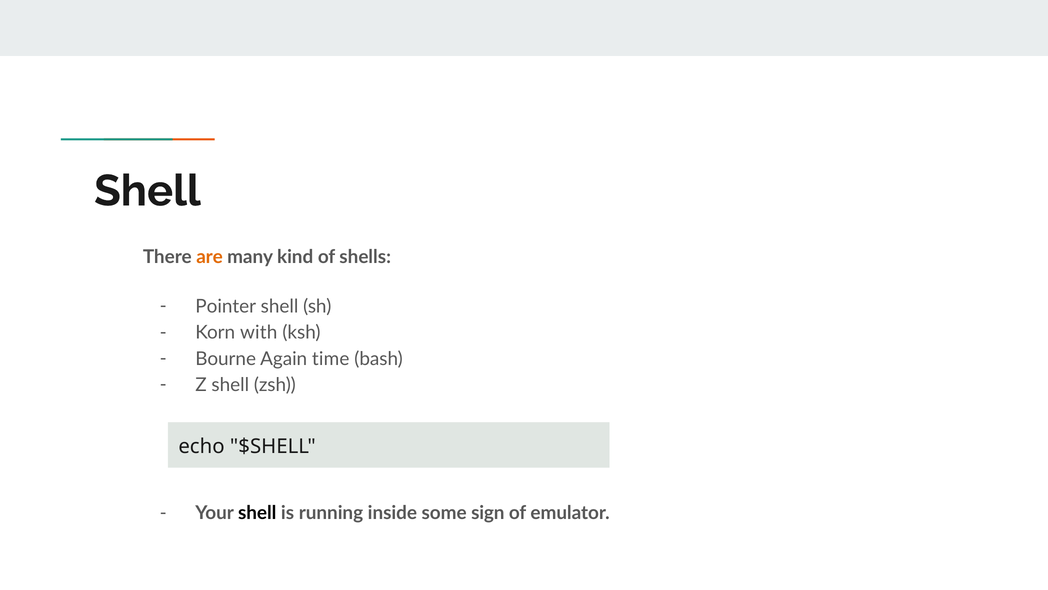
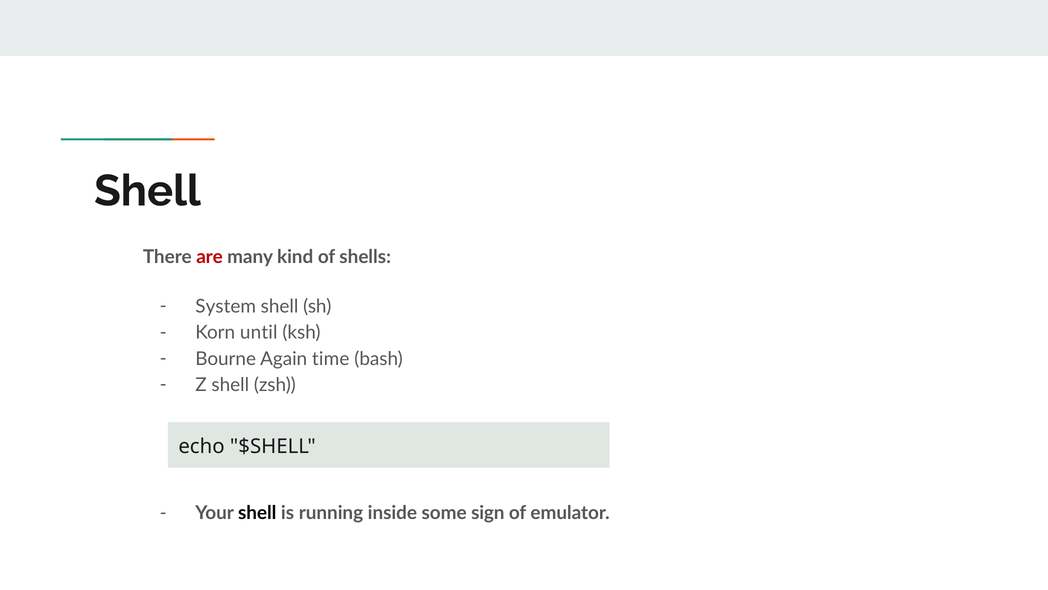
are colour: orange -> red (210, 257)
Pointer: Pointer -> System (226, 306)
with: with -> until (259, 332)
